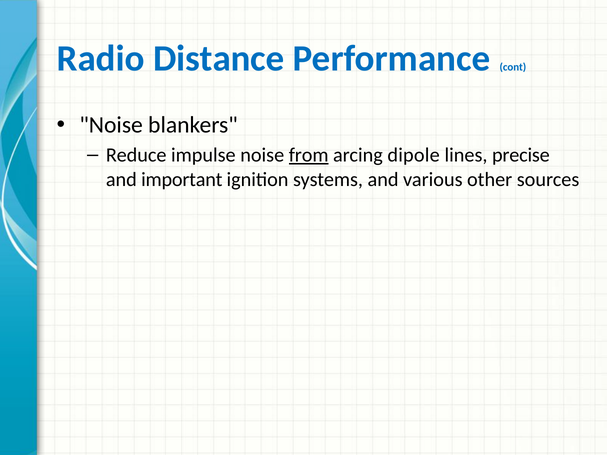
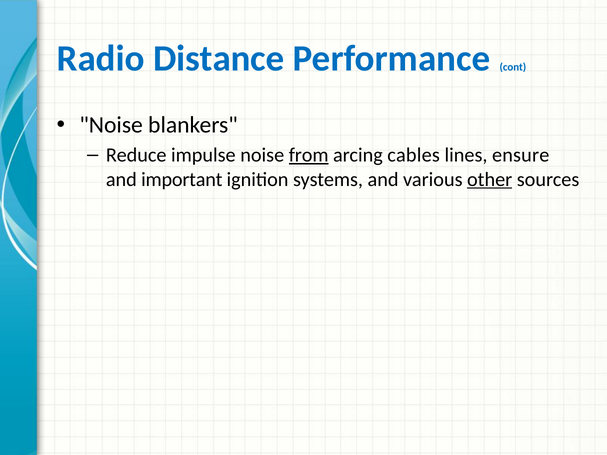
dipole: dipole -> cables (414, 155)
precise: precise -> ensure (521, 155)
other underline: none -> present (490, 179)
